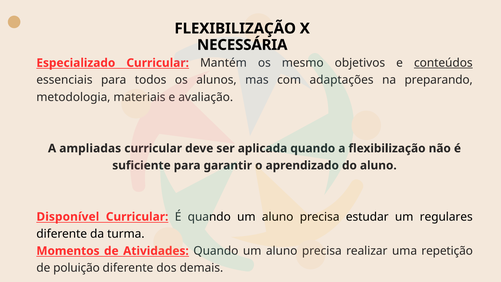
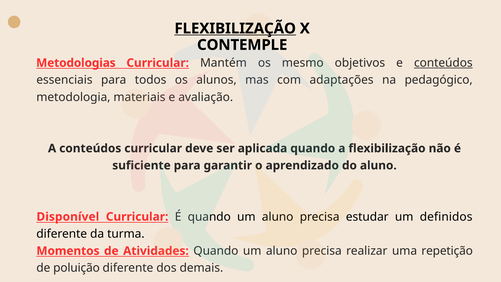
FLEXIBILIZAÇÃO underline: none -> present (235, 28)
NECESSÁRIA: NECESSÁRIA -> CONTEMPLE (242, 45)
Especializado: Especializado -> Metodologias (76, 63)
preparando: preparando -> pedagógico (439, 80)
A ampliadas: ampliadas -> conteúdos (90, 148)
regulares: regulares -> definidos (446, 217)
